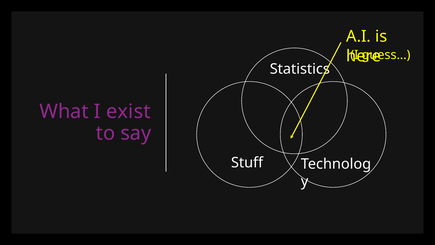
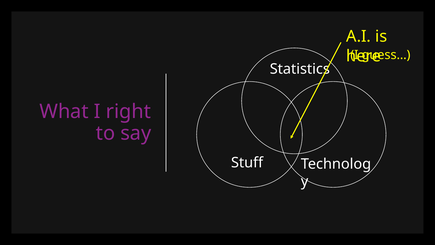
exist: exist -> right (128, 111)
